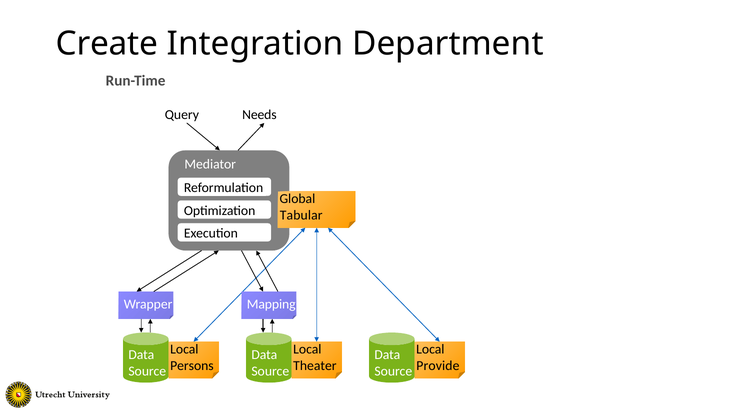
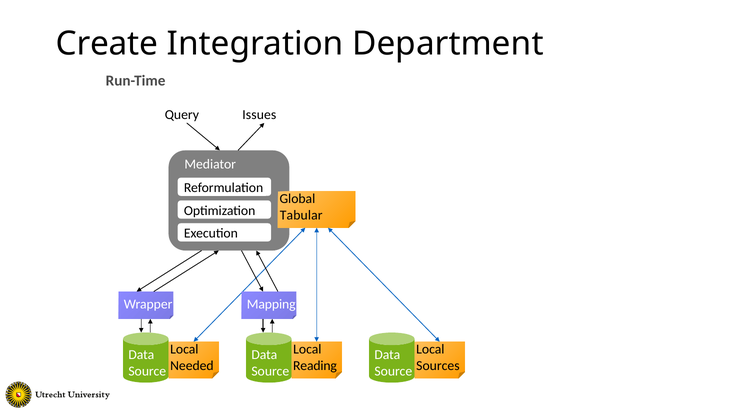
Needs: Needs -> Issues (259, 115)
Persons: Persons -> Needed (192, 366)
Theater: Theater -> Reading (315, 366)
Provide: Provide -> Sources (438, 366)
